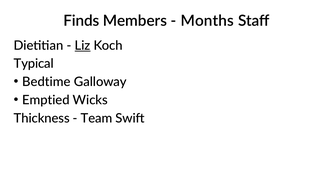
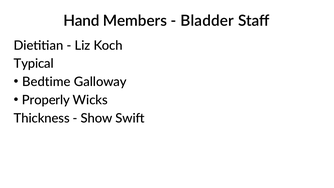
Finds: Finds -> Hand (81, 21)
Months: Months -> Bladder (207, 21)
Liz underline: present -> none (83, 45)
Emptied: Emptied -> Properly (46, 100)
Team: Team -> Show (97, 118)
